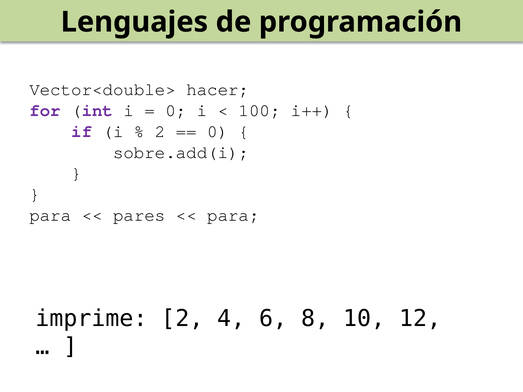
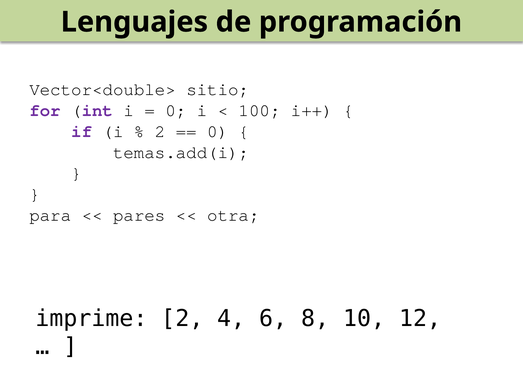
hacer: hacer -> sitio (218, 90)
sobre.add(i: sobre.add(i -> temas.add(i (181, 152)
para: para -> otra (233, 215)
